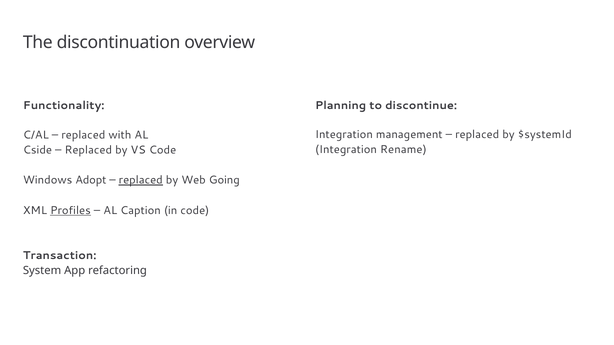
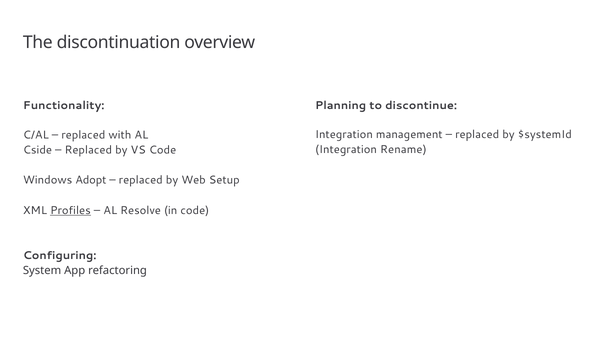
replaced underline: present -> none (141, 180)
Going: Going -> Setup (224, 180)
Caption: Caption -> Resolve (141, 210)
Transaction: Transaction -> Configuring (60, 256)
